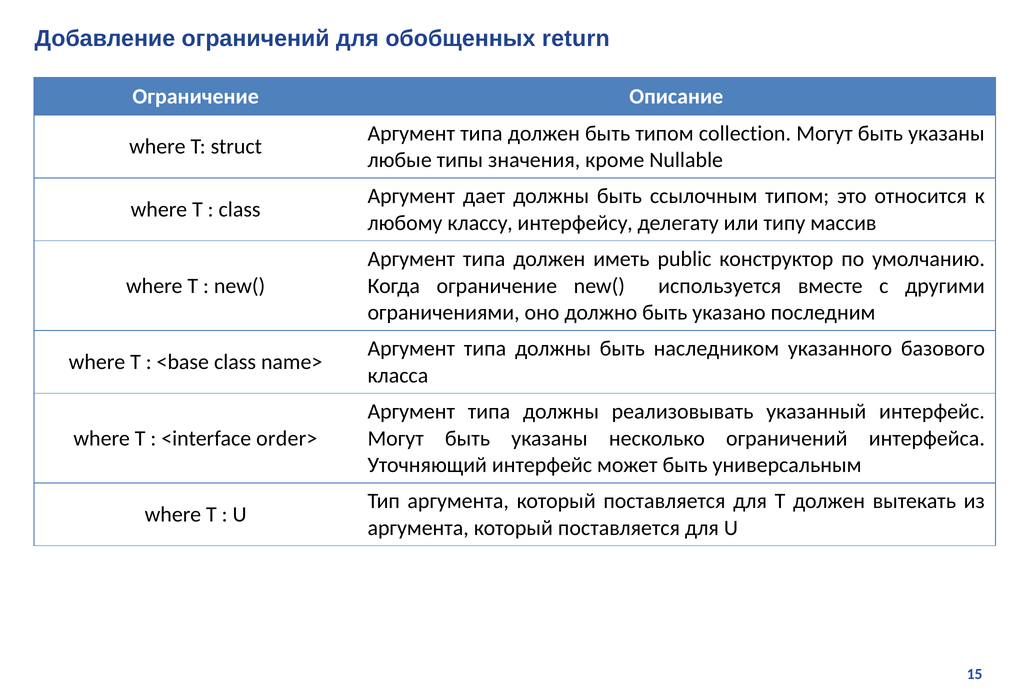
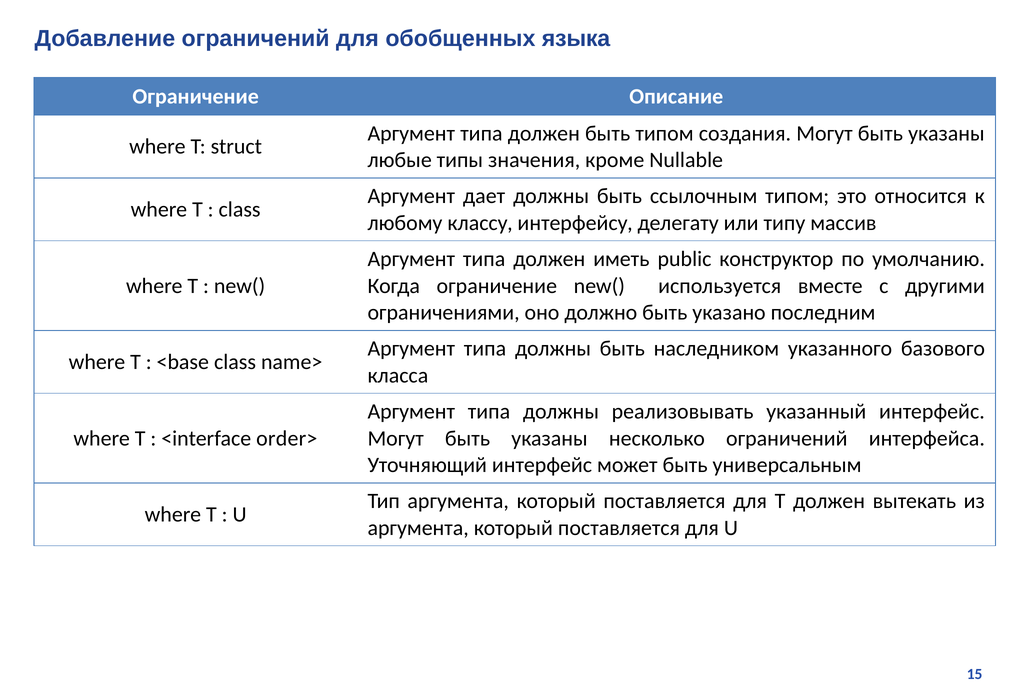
return: return -> языка (576, 38)
collection: collection -> создания (745, 133)
